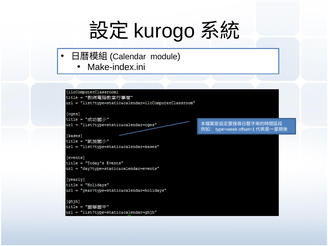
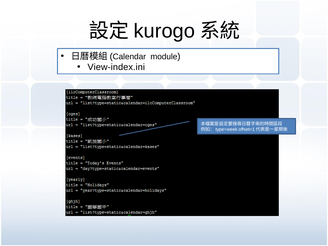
Make-index.ini: Make-index.ini -> View-index.ini (116, 67)
